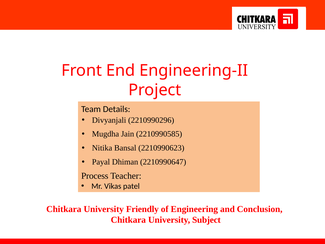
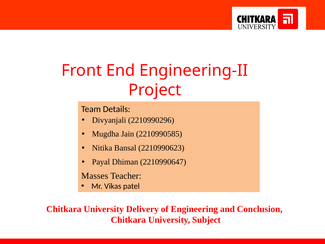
Process: Process -> Masses (95, 176)
Friendly: Friendly -> Delivery (142, 209)
